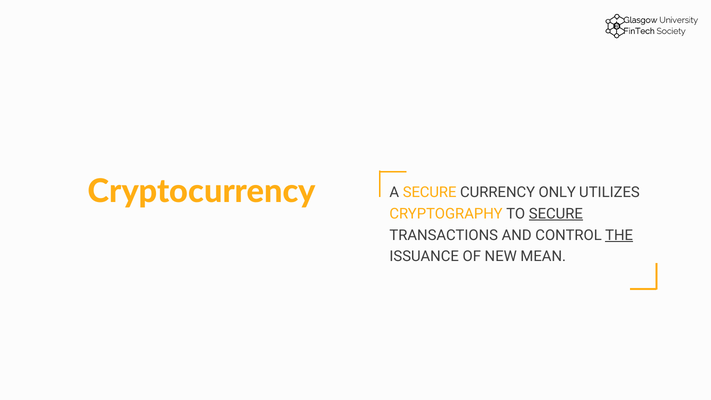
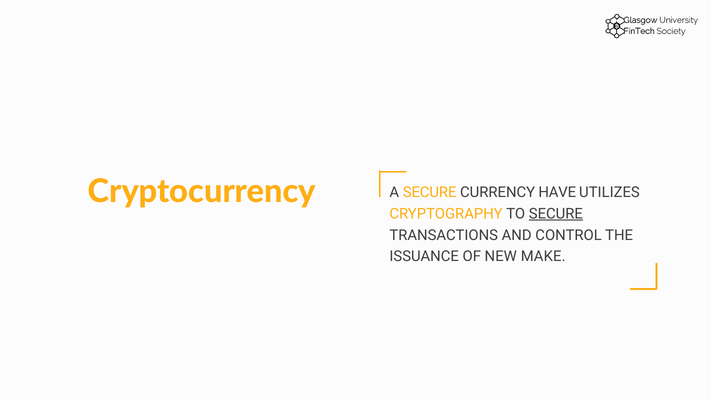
ONLY: ONLY -> HAVE (557, 192)
THE underline: present -> none (619, 235)
MEAN: MEAN -> MAKE (543, 256)
